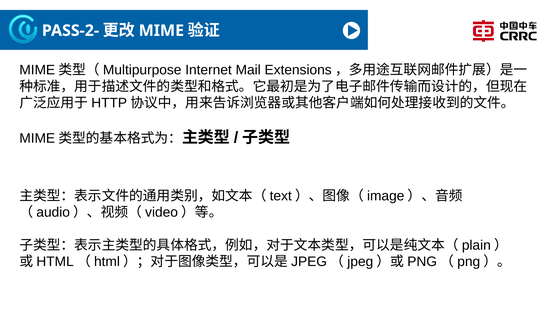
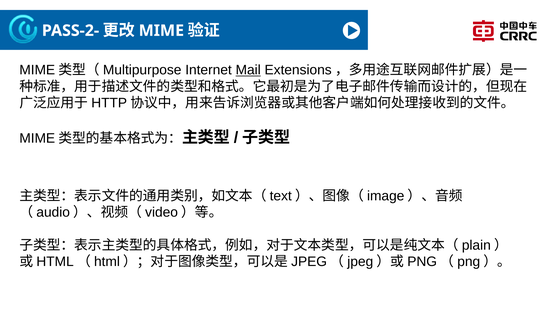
Mail underline: none -> present (248, 70)
